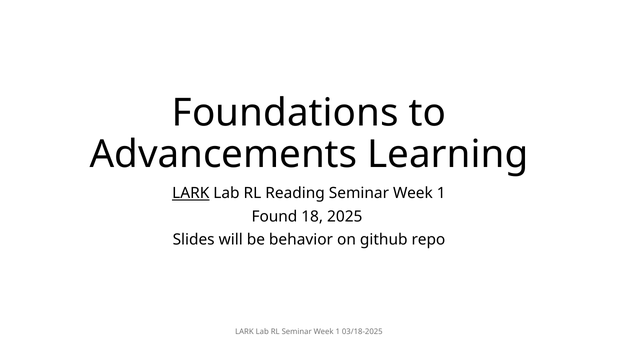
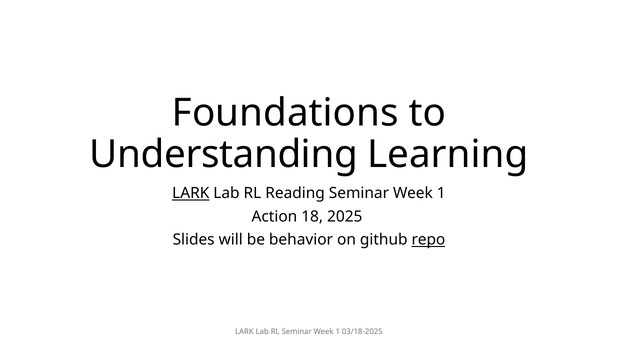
Advancements: Advancements -> Understanding (224, 154)
Found: Found -> Action (274, 216)
repo underline: none -> present (428, 239)
